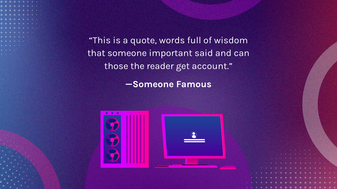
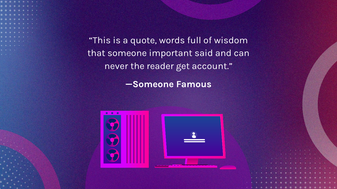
those: those -> never (116, 66)
